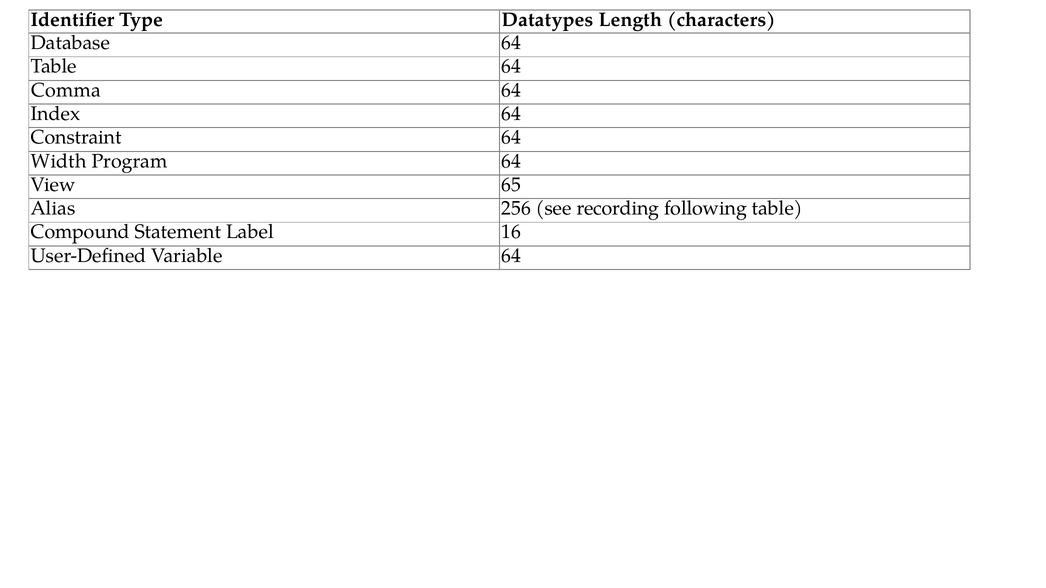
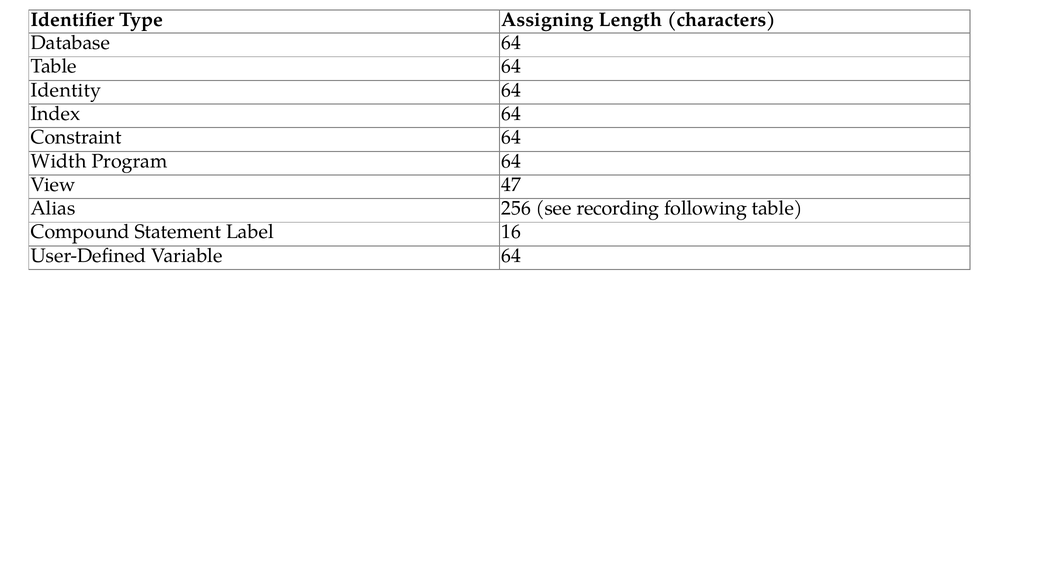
Datatypes: Datatypes -> Assigning (548, 20)
Comma: Comma -> Identity (66, 90)
65: 65 -> 47 (511, 185)
